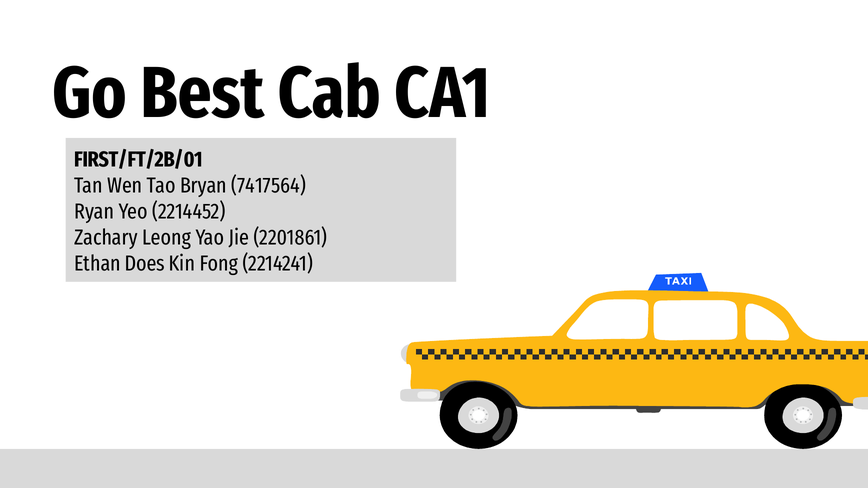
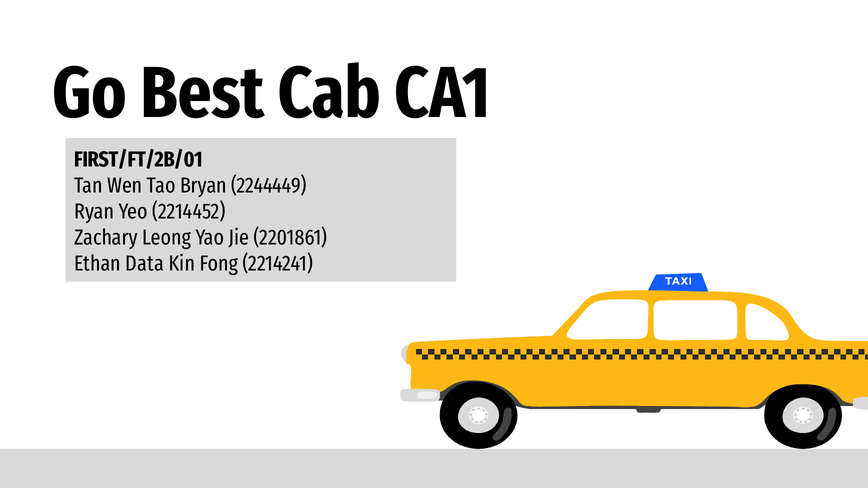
7417564: 7417564 -> 2244449 (269, 186)
Does: Does -> Data (145, 264)
